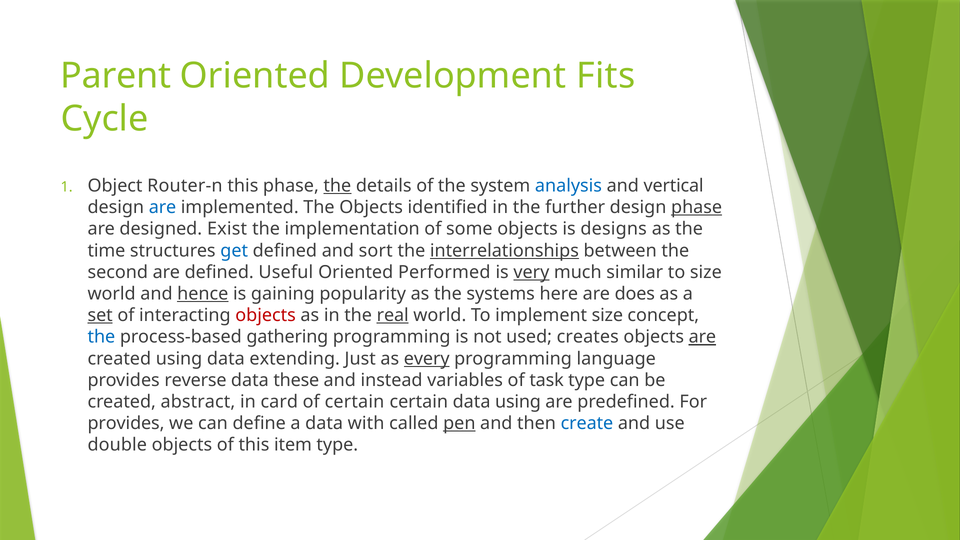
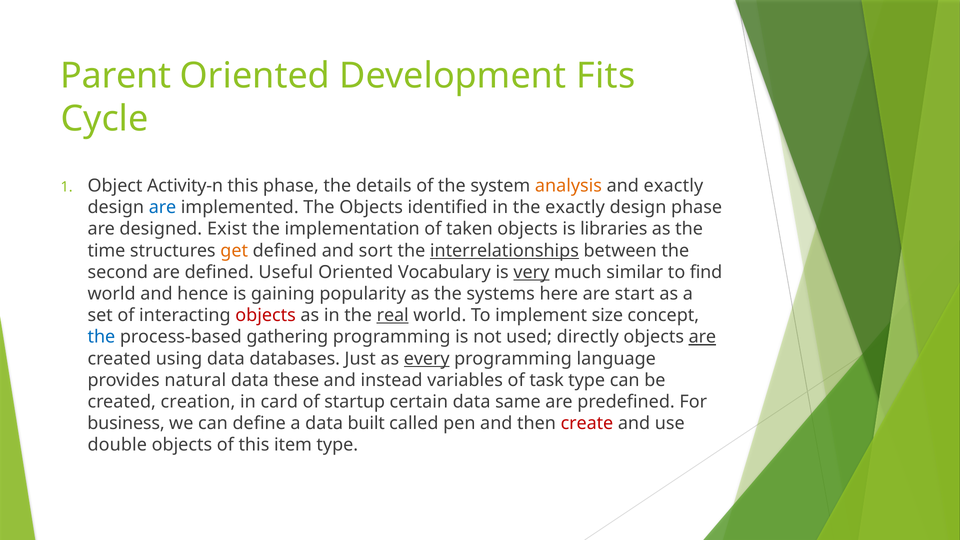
Router-n: Router-n -> Activity-n (185, 186)
the underline: present -> none (337, 186)
analysis colour: blue -> orange (568, 186)
and vertical: vertical -> exactly (673, 186)
the further: further -> exactly (575, 207)
phase underline: present -> none (697, 207)
some: some -> taken (469, 229)
designs: designs -> libraries (614, 229)
get colour: blue -> orange (234, 251)
Performed: Performed -> Vocabulary (444, 272)
to size: size -> find (706, 272)
hence underline: present -> none (203, 294)
does: does -> start (635, 294)
set underline: present -> none (100, 315)
creates: creates -> directly (588, 337)
extending: extending -> databases (295, 359)
reverse: reverse -> natural (195, 380)
abstract: abstract -> creation (198, 402)
of certain: certain -> startup (355, 402)
data using: using -> same (518, 402)
provides: provides -> business (126, 423)
with: with -> built (366, 423)
pen underline: present -> none (459, 423)
create colour: blue -> red (587, 423)
